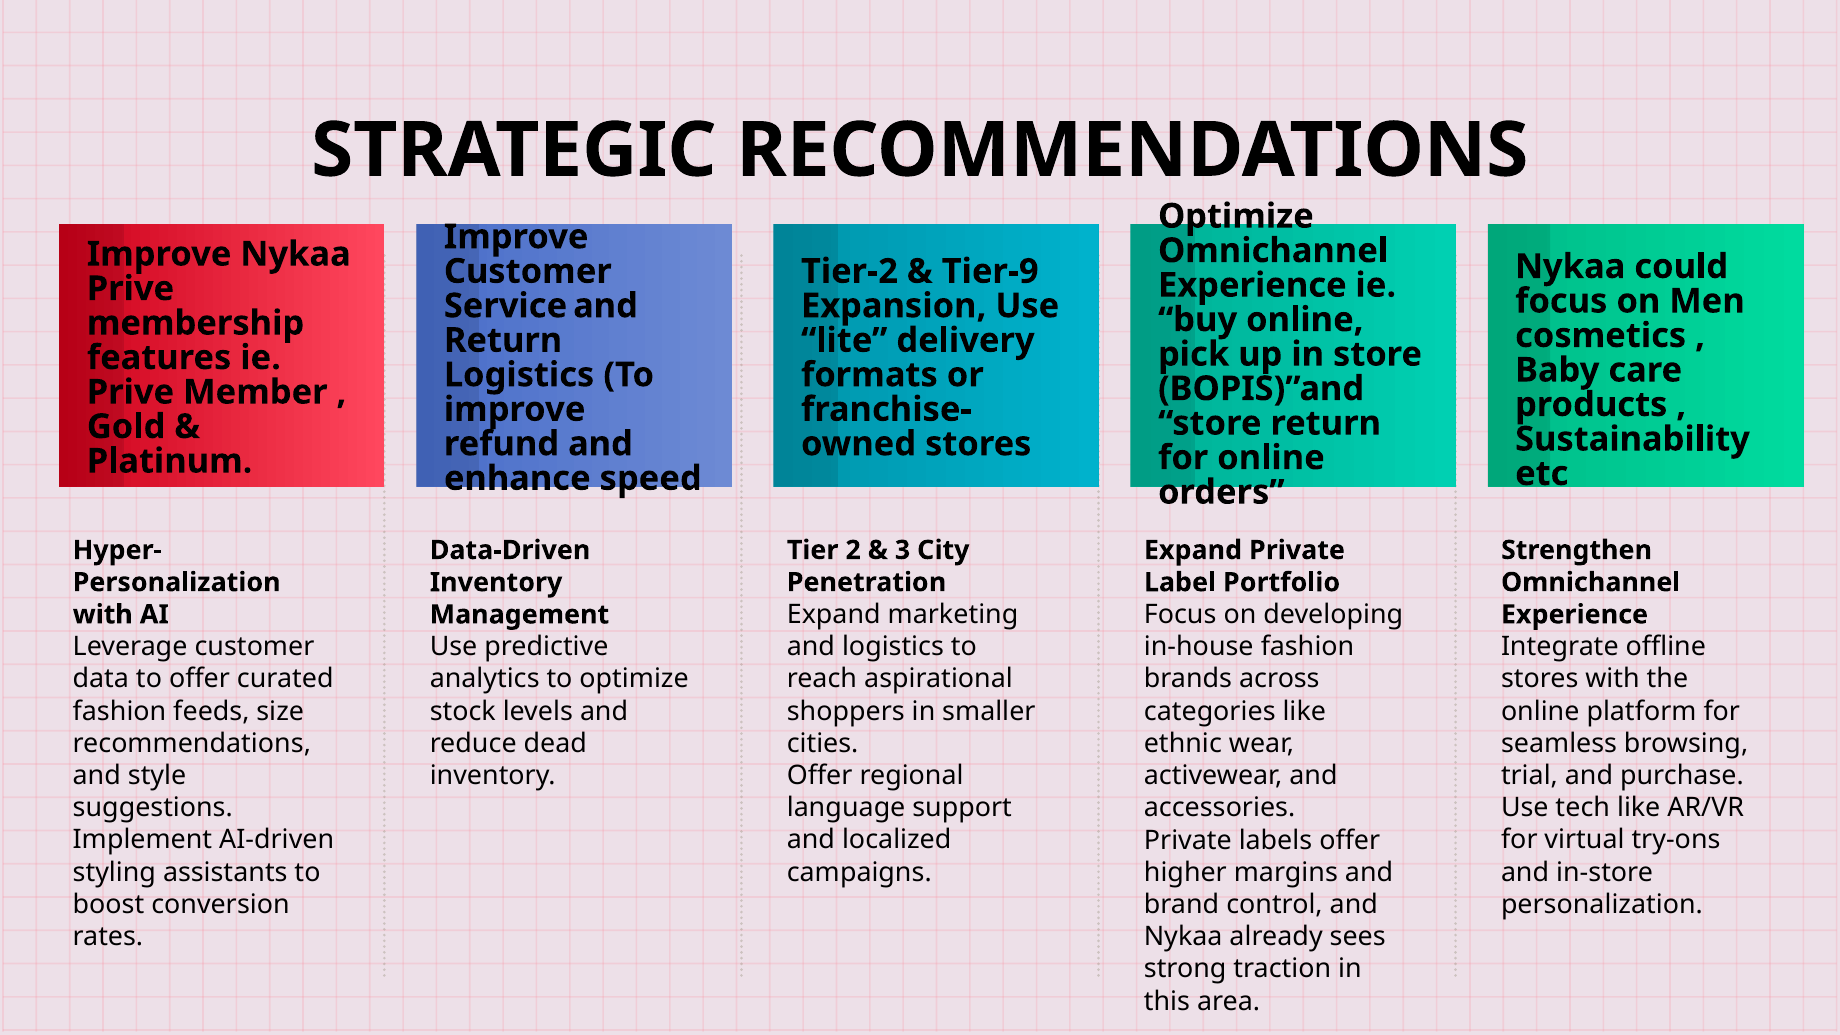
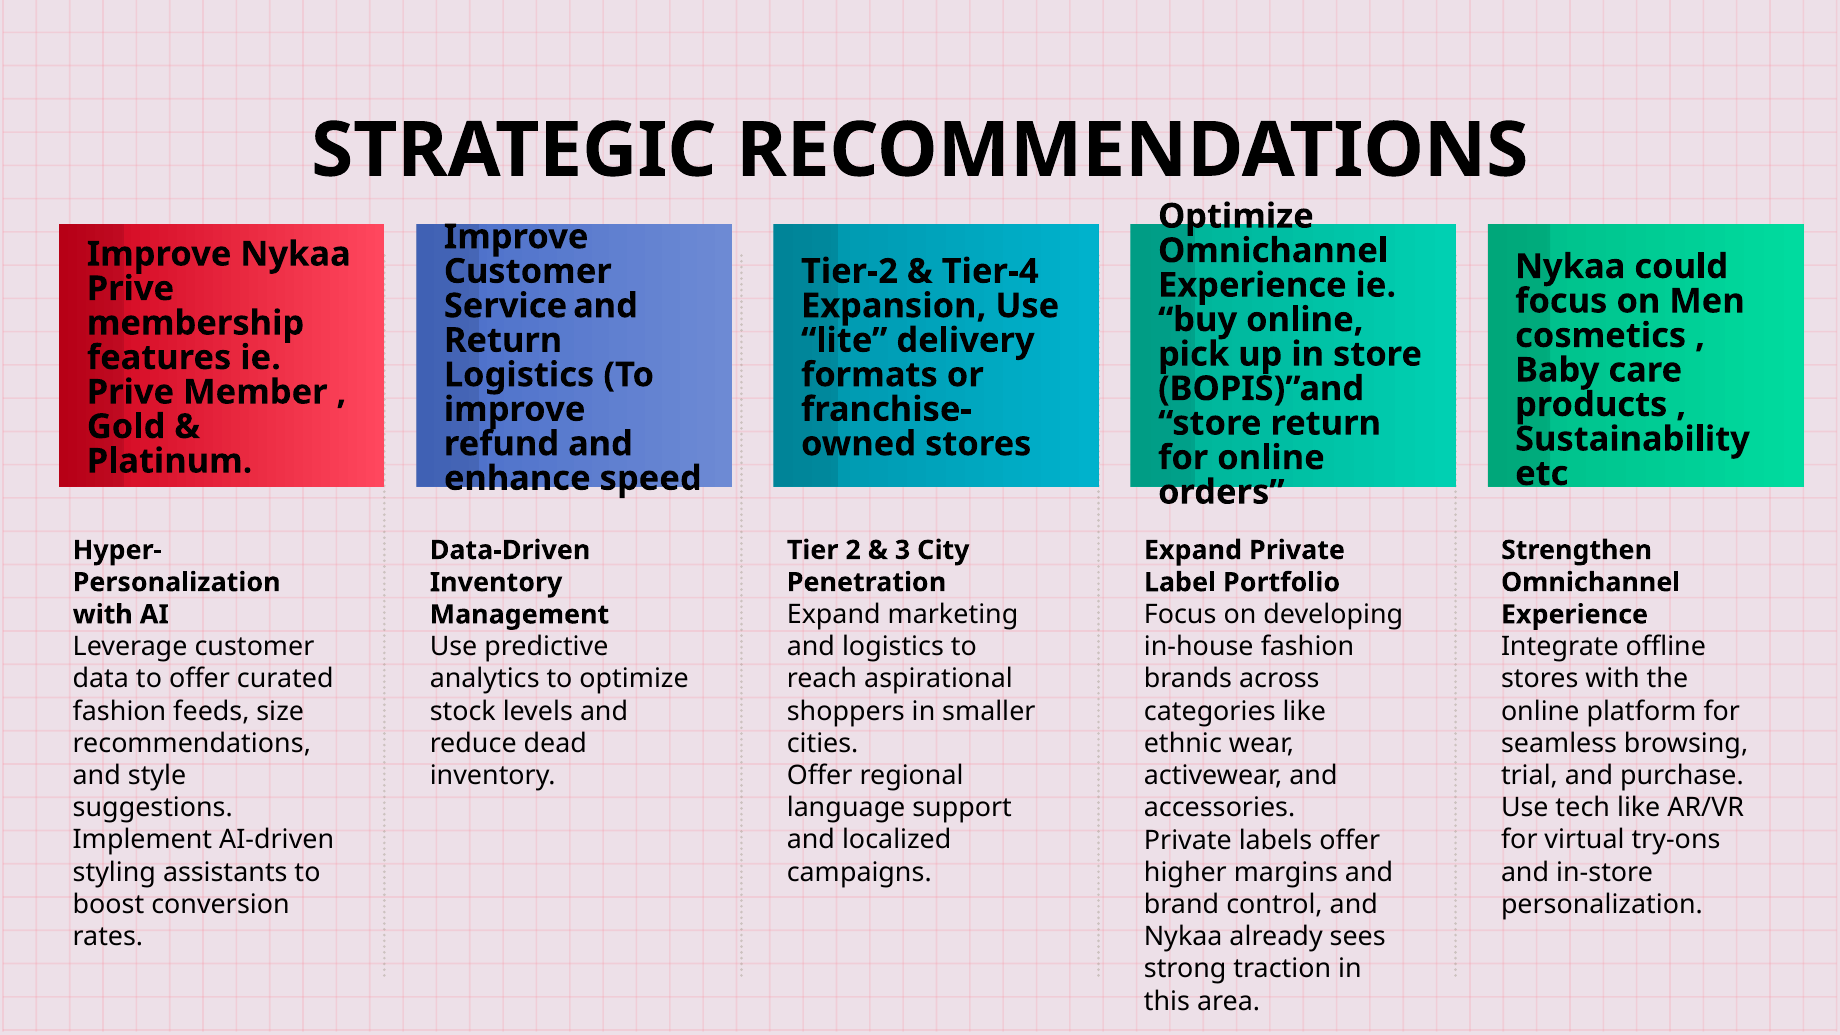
Tier-9: Tier-9 -> Tier-4 (990, 271)
